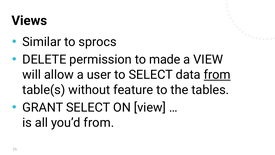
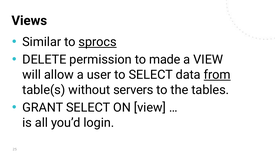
sprocs underline: none -> present (98, 42)
feature: feature -> servers (133, 90)
you’d from: from -> login (99, 122)
